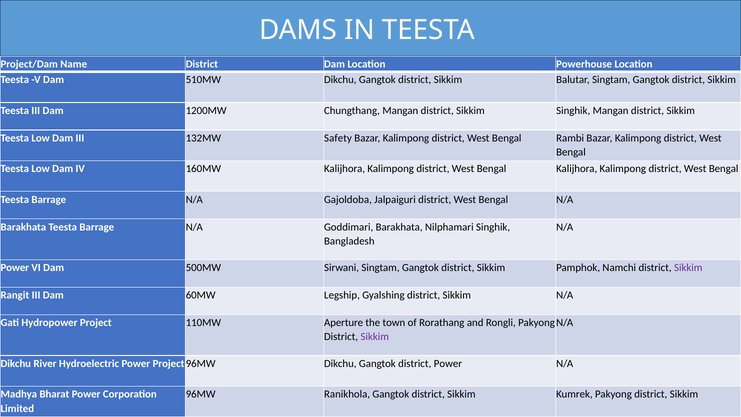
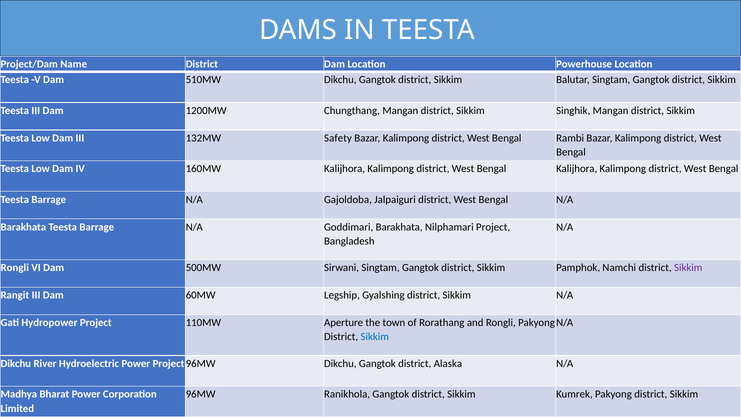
Nilphamari Singhik: Singhik -> Project (493, 227)
Power: Power -> Rongli (15, 268)
Sikkim colour: purple -> blue (375, 337)
district Power: Power -> Alaska (448, 363)
